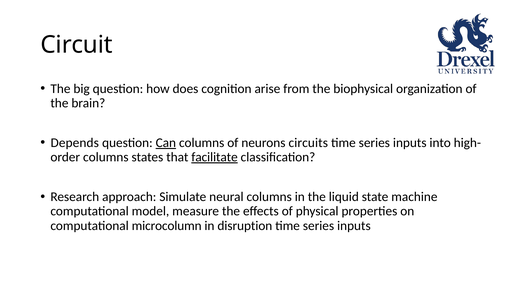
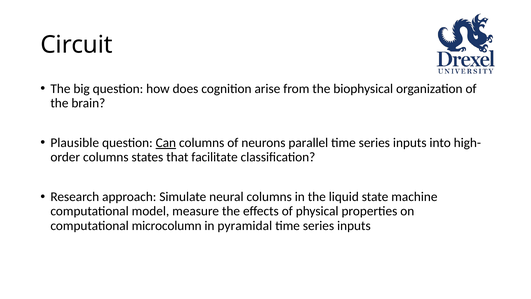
Depends: Depends -> Plausible (75, 143)
circuits: circuits -> parallel (308, 143)
facilitate underline: present -> none (215, 157)
disruption: disruption -> pyramidal (245, 225)
